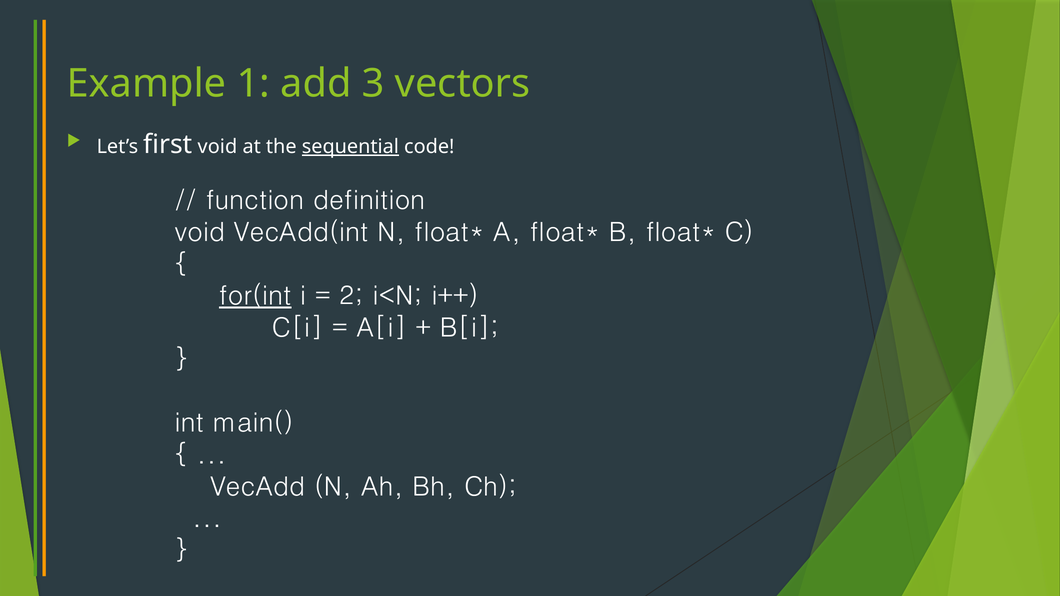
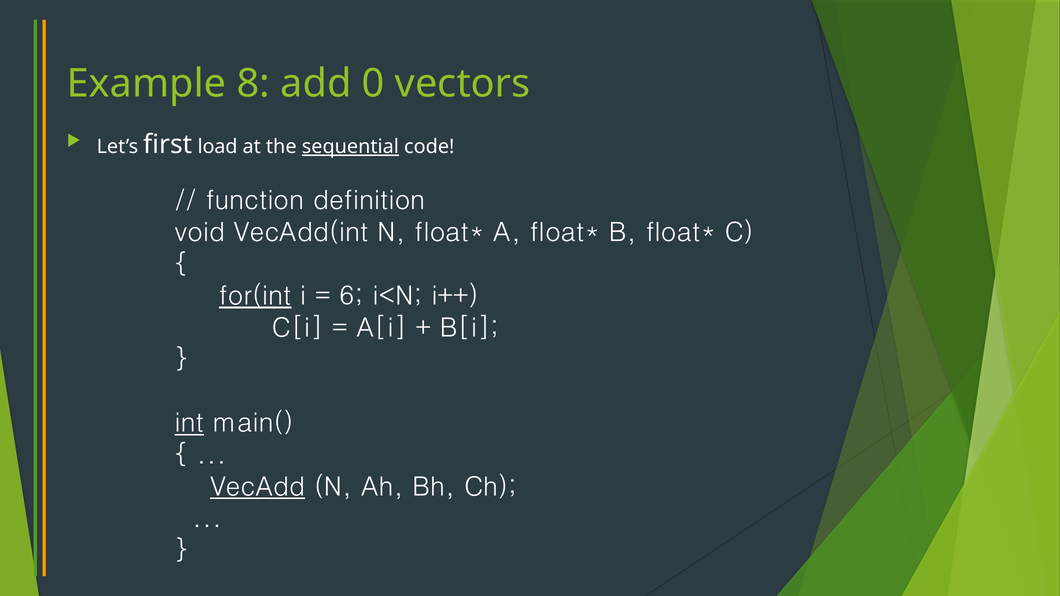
1: 1 -> 8 (253, 84)
3: 3 -> 0 (373, 84)
first void: void -> load (218, 147)
2: 2 -> 6 (352, 296)
int underline: none -> present (189, 423)
VecAdd underline: none -> present (258, 487)
